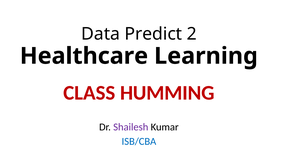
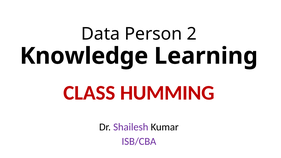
Predict: Predict -> Person (153, 34)
Healthcare: Healthcare -> Knowledge (84, 56)
ISB/CBA colour: blue -> purple (139, 141)
